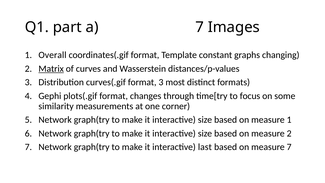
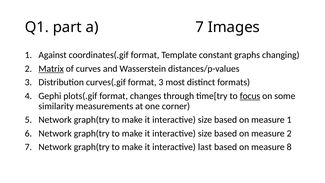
Overall: Overall -> Against (53, 55)
focus underline: none -> present (250, 96)
measure 7: 7 -> 8 (289, 147)
